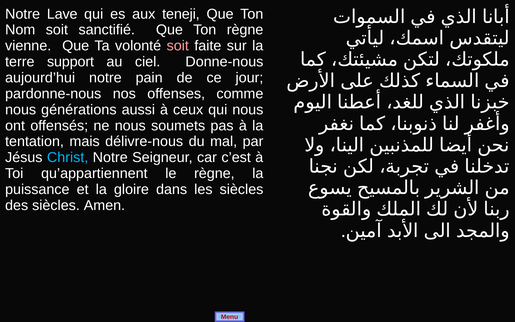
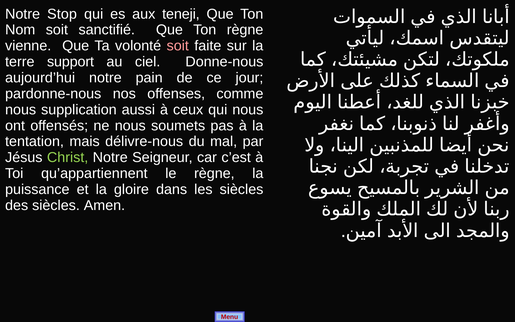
Lave: Lave -> Stop (62, 14)
générations: générations -> supplication (79, 110)
Christ colour: light blue -> light green (68, 157)
